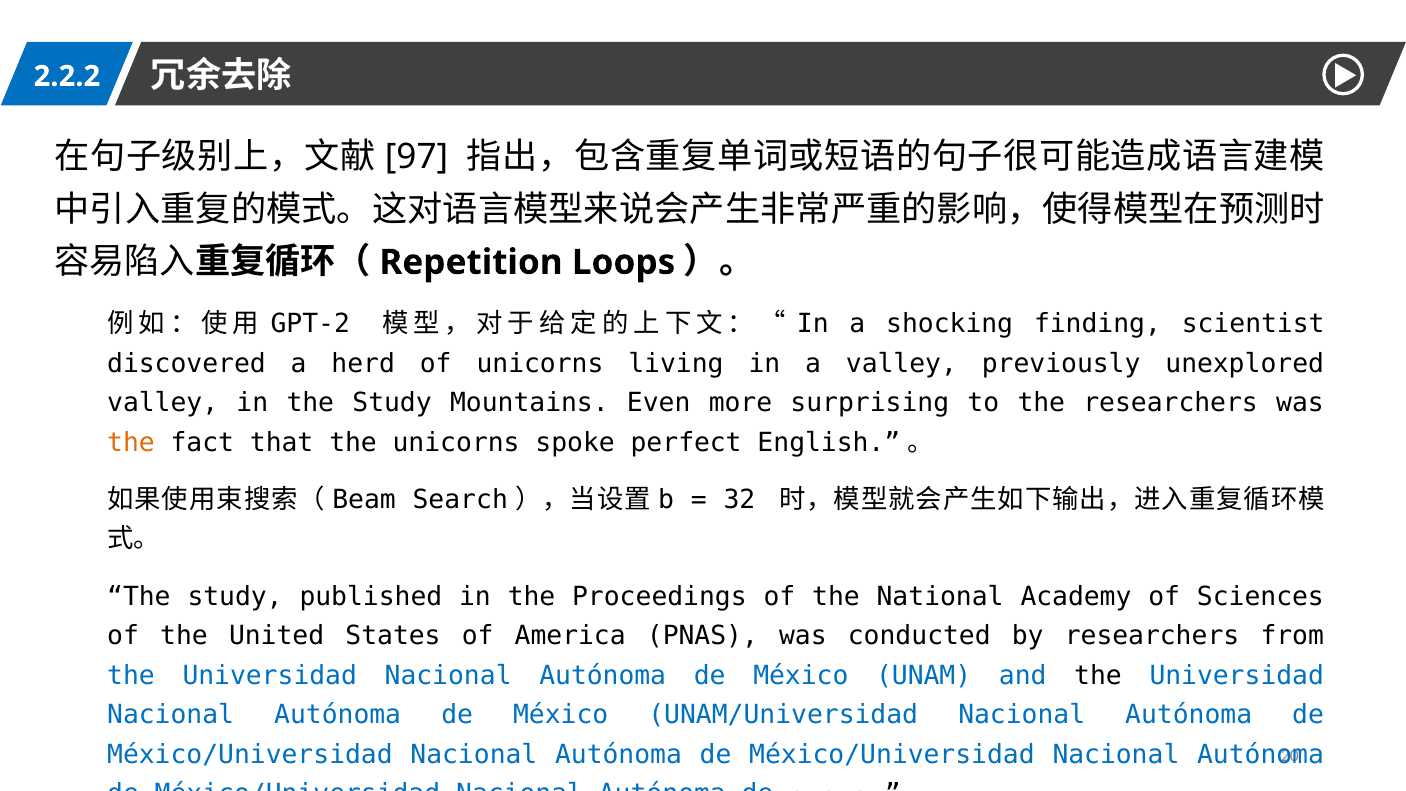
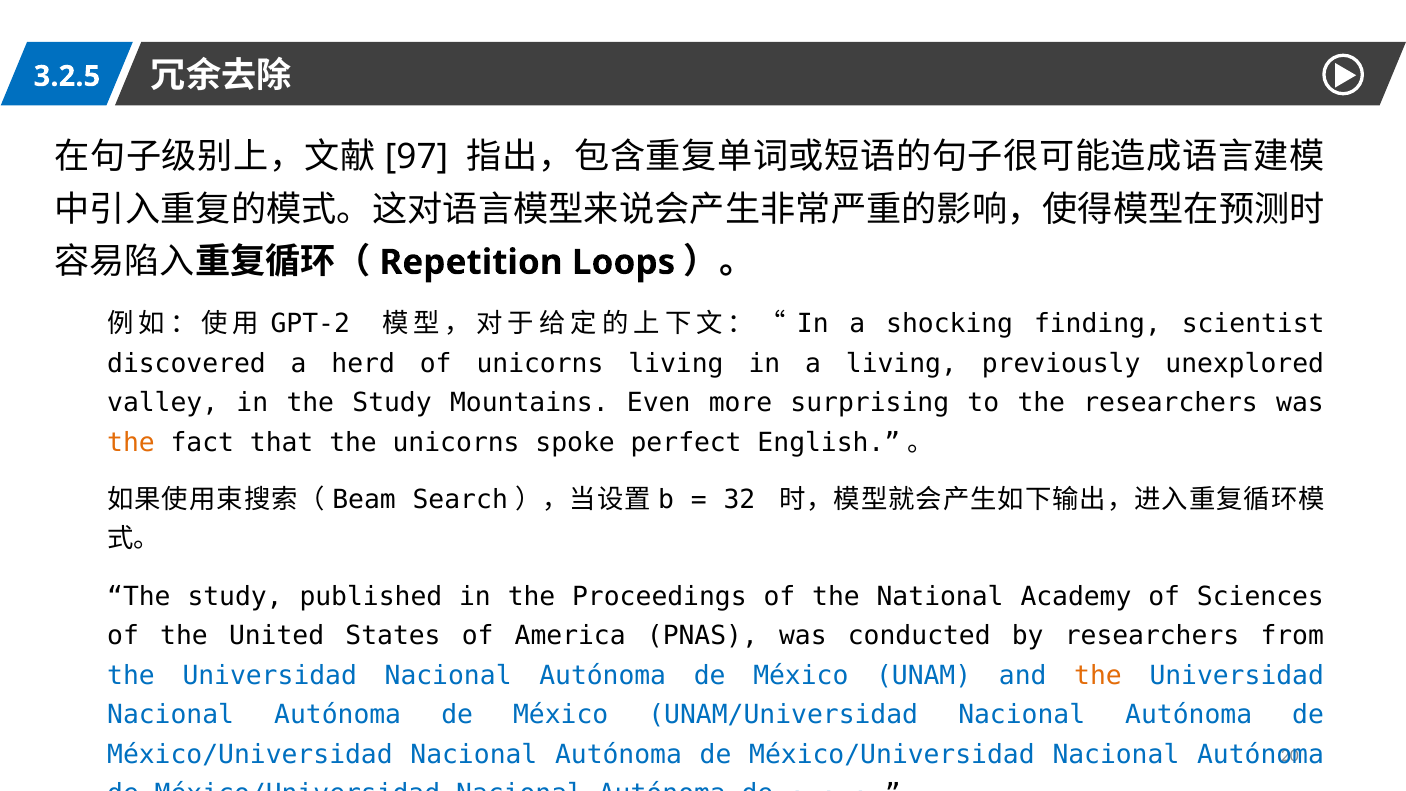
2.2.2: 2.2.2 -> 3.2.5 (67, 76)
a valley: valley -> living (901, 363)
the colour: black -> orange (1098, 675)
